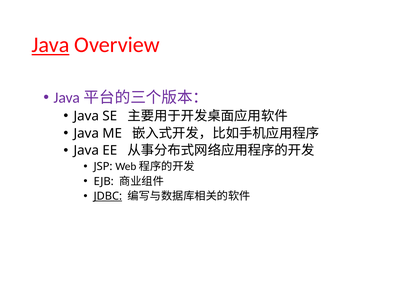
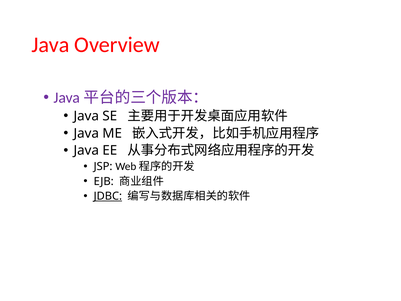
Java underline: present -> none (51, 45)
